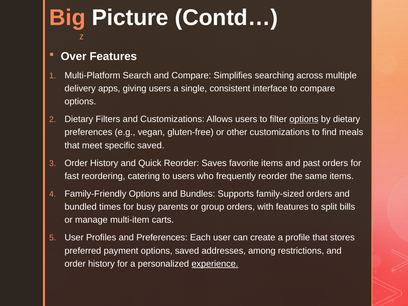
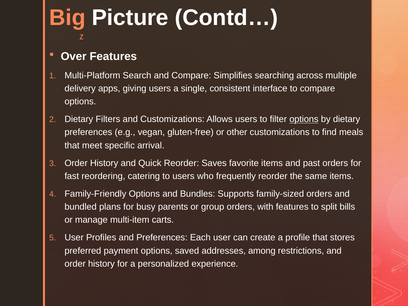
specific saved: saved -> arrival (151, 145)
times: times -> plans (110, 207)
experience underline: present -> none (215, 264)
